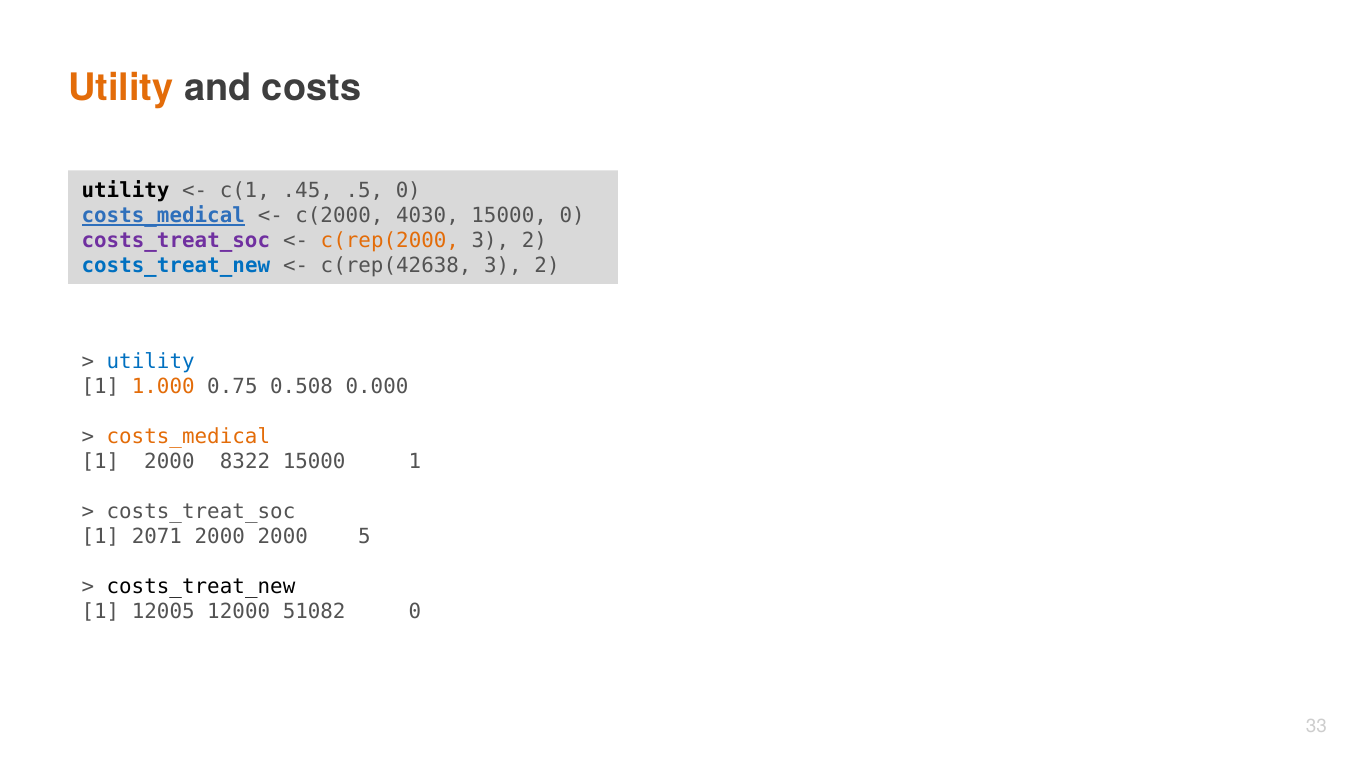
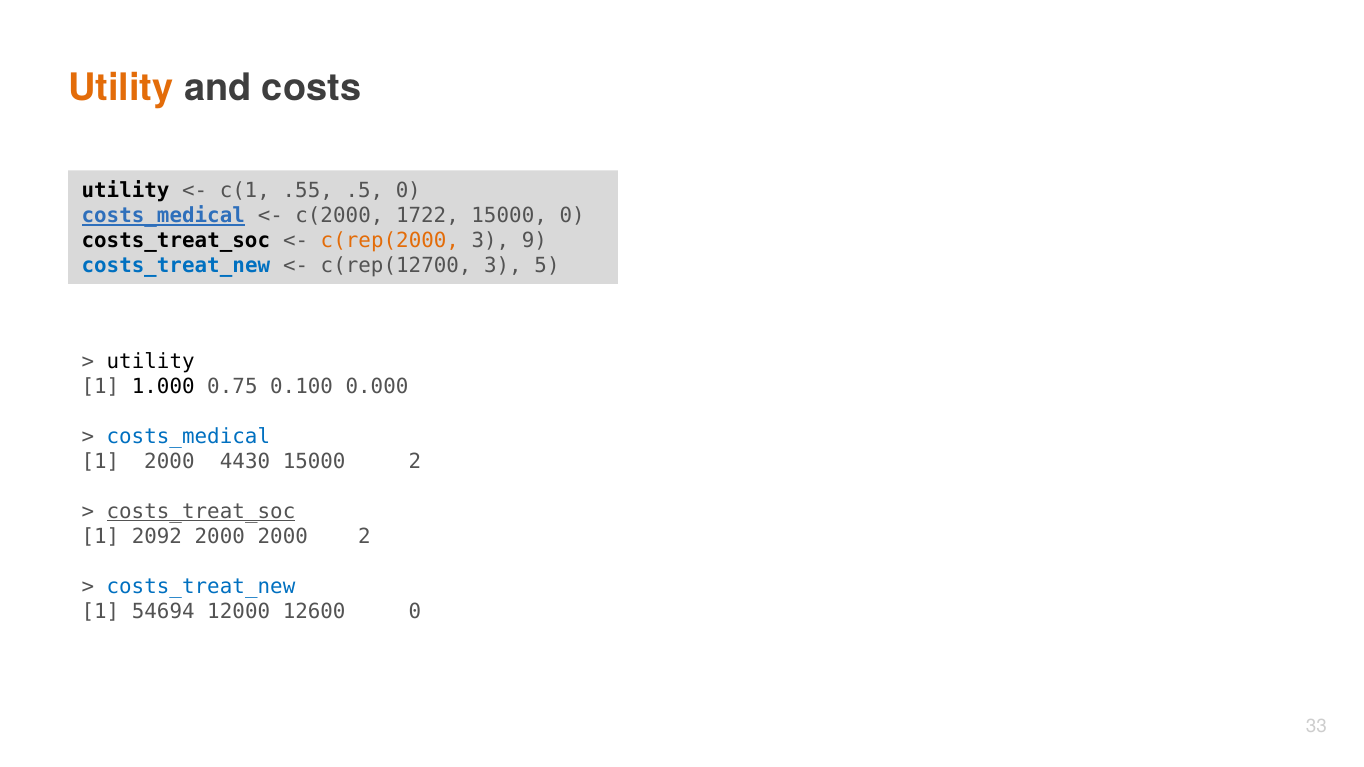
.45: .45 -> .55 (308, 191)
4030: 4030 -> 1722 (427, 216)
costs_treat_soc colour: purple -> black (176, 241)
2: 2 -> 9 (534, 241)
c(rep(42638: c(rep(42638 -> c(rep(12700 (396, 266)
2: 2 -> 5 (547, 266)
utility colour: blue -> black (151, 362)
1.000 colour: orange -> black (163, 387)
0.508: 0.508 -> 0.100 (302, 387)
costs_medical colour: orange -> blue (188, 437)
8322: 8322 -> 4430 (245, 462)
15000 1: 1 -> 2 (415, 462)
costs_treat_soc underline: none -> present (201, 512)
2071: 2071 -> 2092 (157, 537)
2000 5: 5 -> 2 (364, 537)
costs_treat_new colour: black -> blue (201, 587)
12005: 12005 -> 54694 (163, 612)
51082: 51082 -> 12600 (314, 612)
